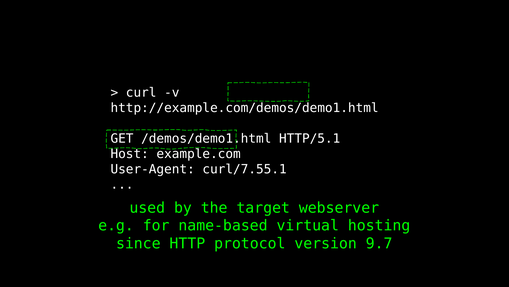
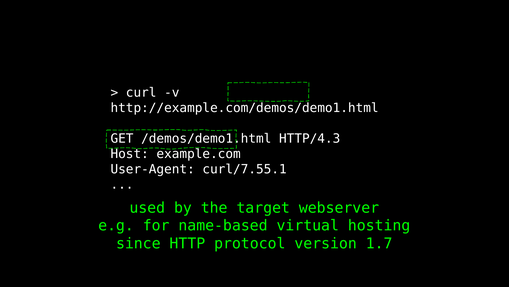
HTTP/5.1: HTTP/5.1 -> HTTP/4.3 (310, 138)
9.7: 9.7 -> 1.7 (379, 243)
